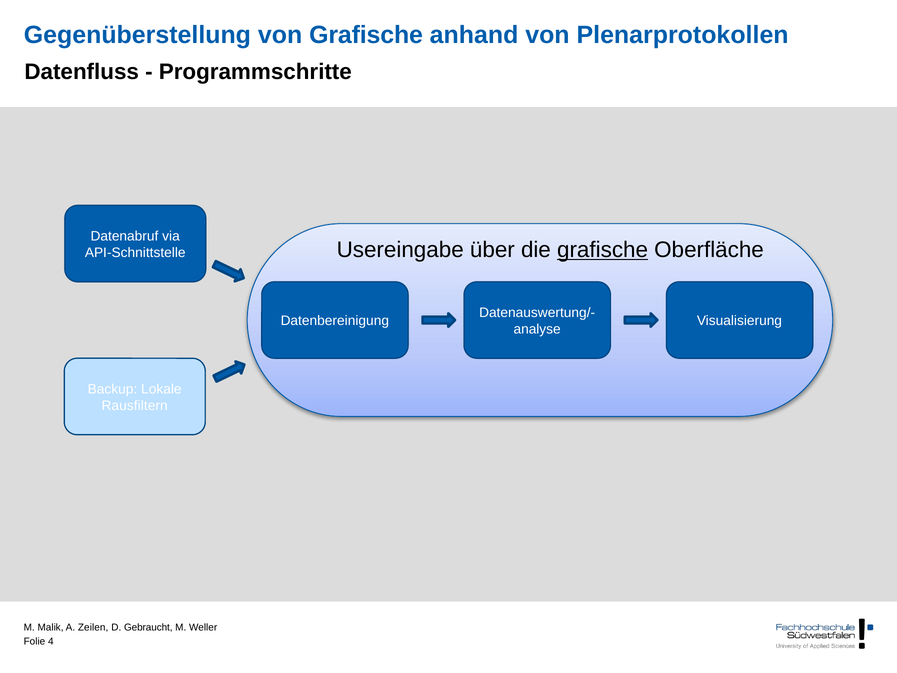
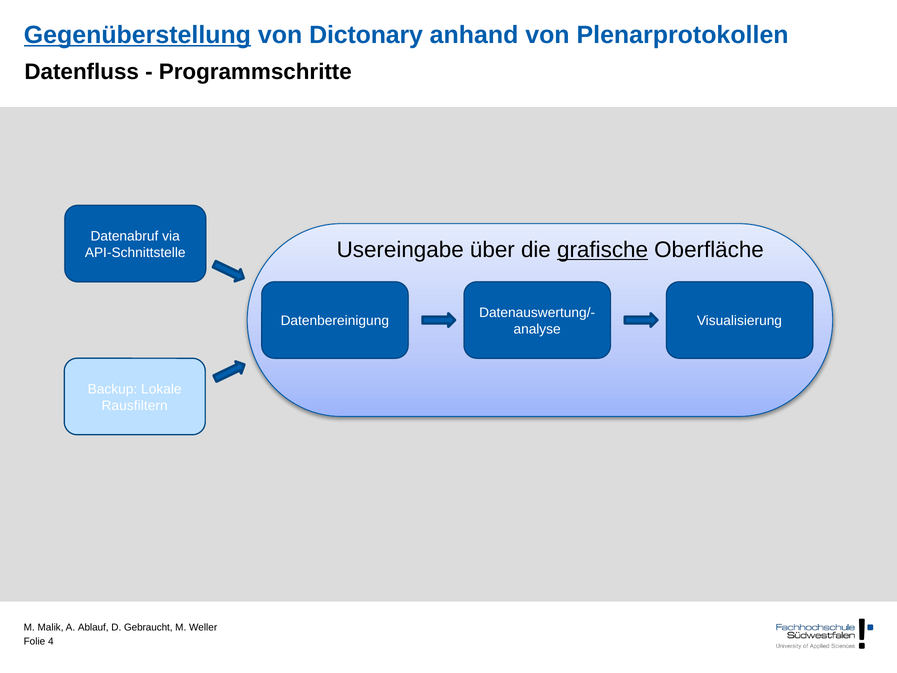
Gegenüberstellung underline: none -> present (137, 35)
von Grafische: Grafische -> Dictonary (366, 35)
Zeilen: Zeilen -> Ablauf (93, 627)
